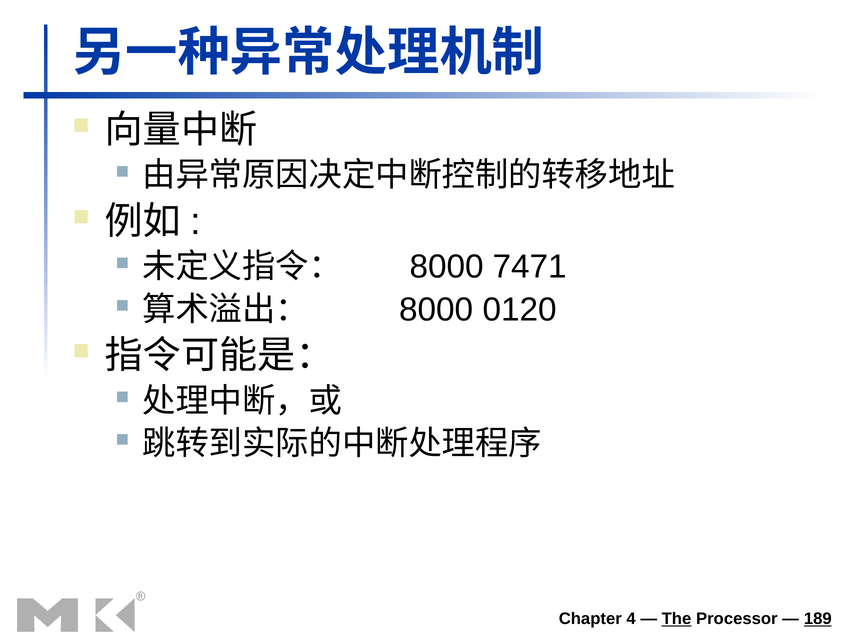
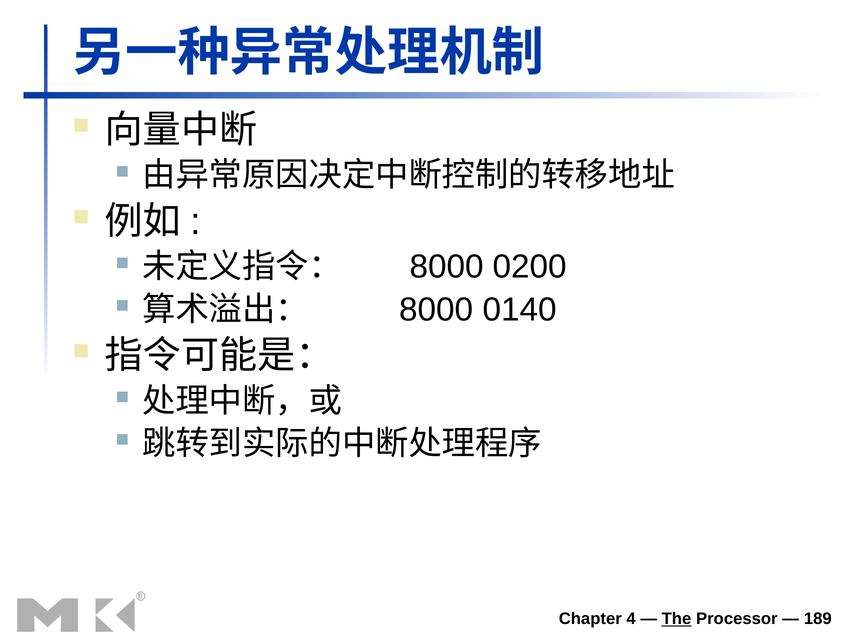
7471: 7471 -> 0200 (530, 267)
0120: 0120 -> 0140 (520, 310)
189 underline: present -> none (818, 619)
